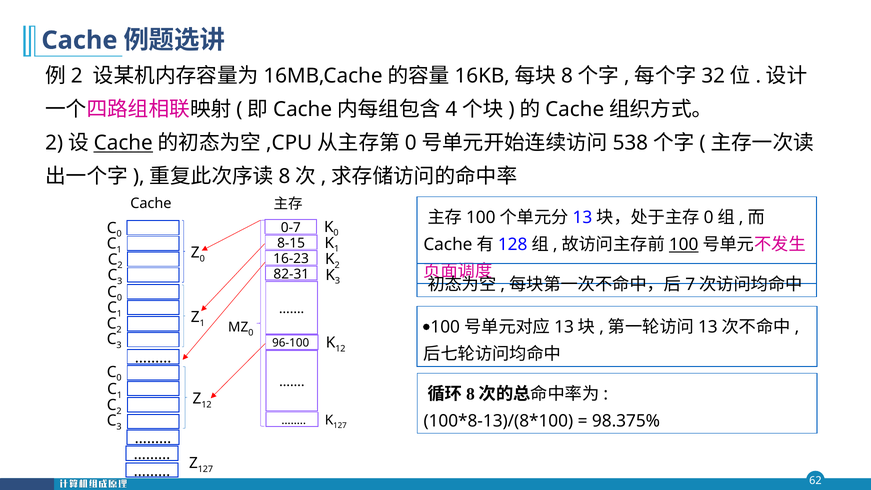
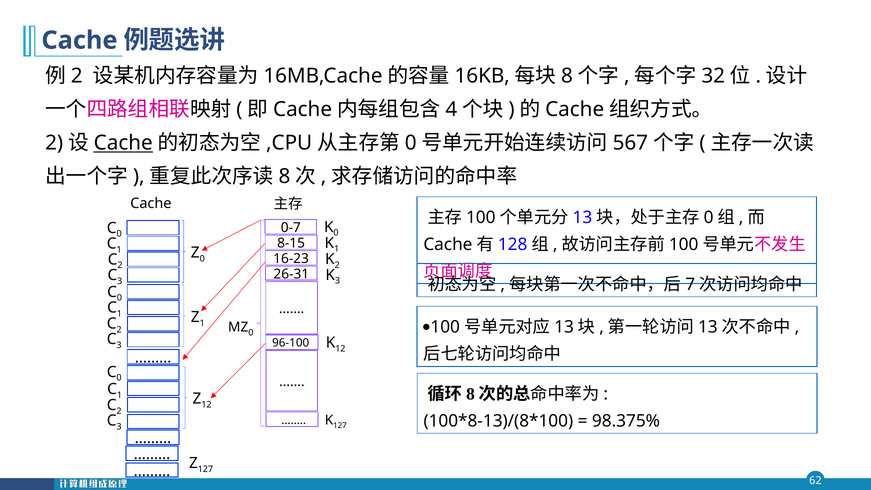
538: 538 -> 567 (630, 143)
100 underline: present -> none (684, 244)
82-31: 82-31 -> 26-31 (291, 274)
